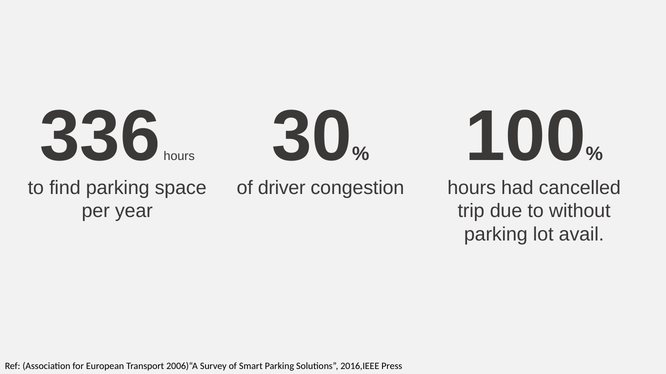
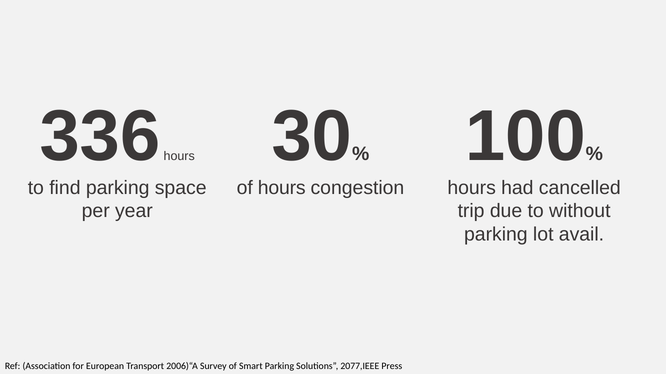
of driver: driver -> hours (282, 188)
2016,IEEE: 2016,IEEE -> 2077,IEEE (360, 367)
